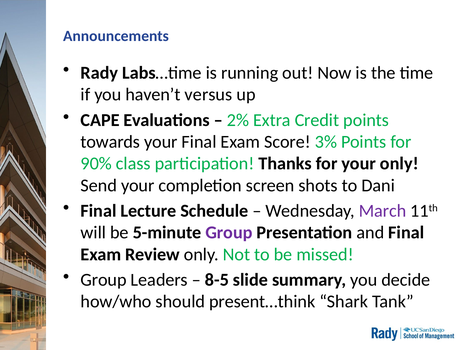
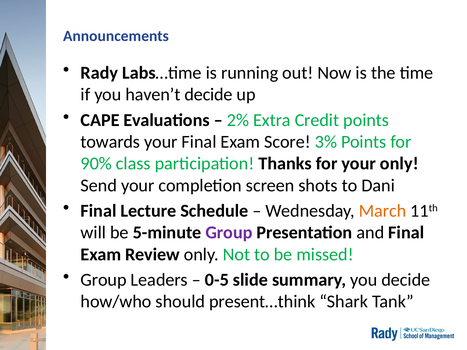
haven’t versus: versus -> decide (209, 95)
March colour: purple -> orange (382, 211)
8-5: 8-5 -> 0-5 (217, 280)
